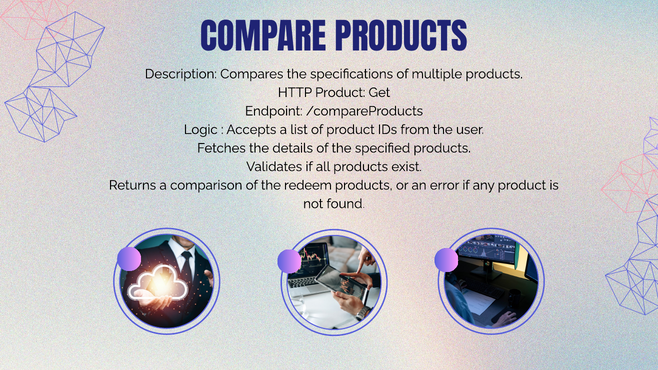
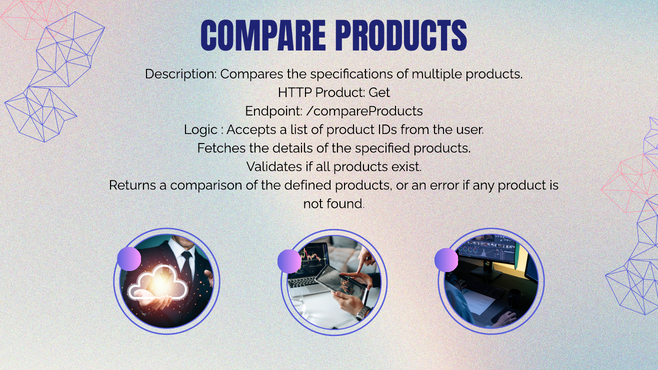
redeem: redeem -> defined (308, 185)
